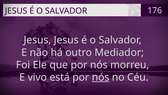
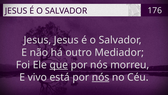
que underline: none -> present (59, 65)
